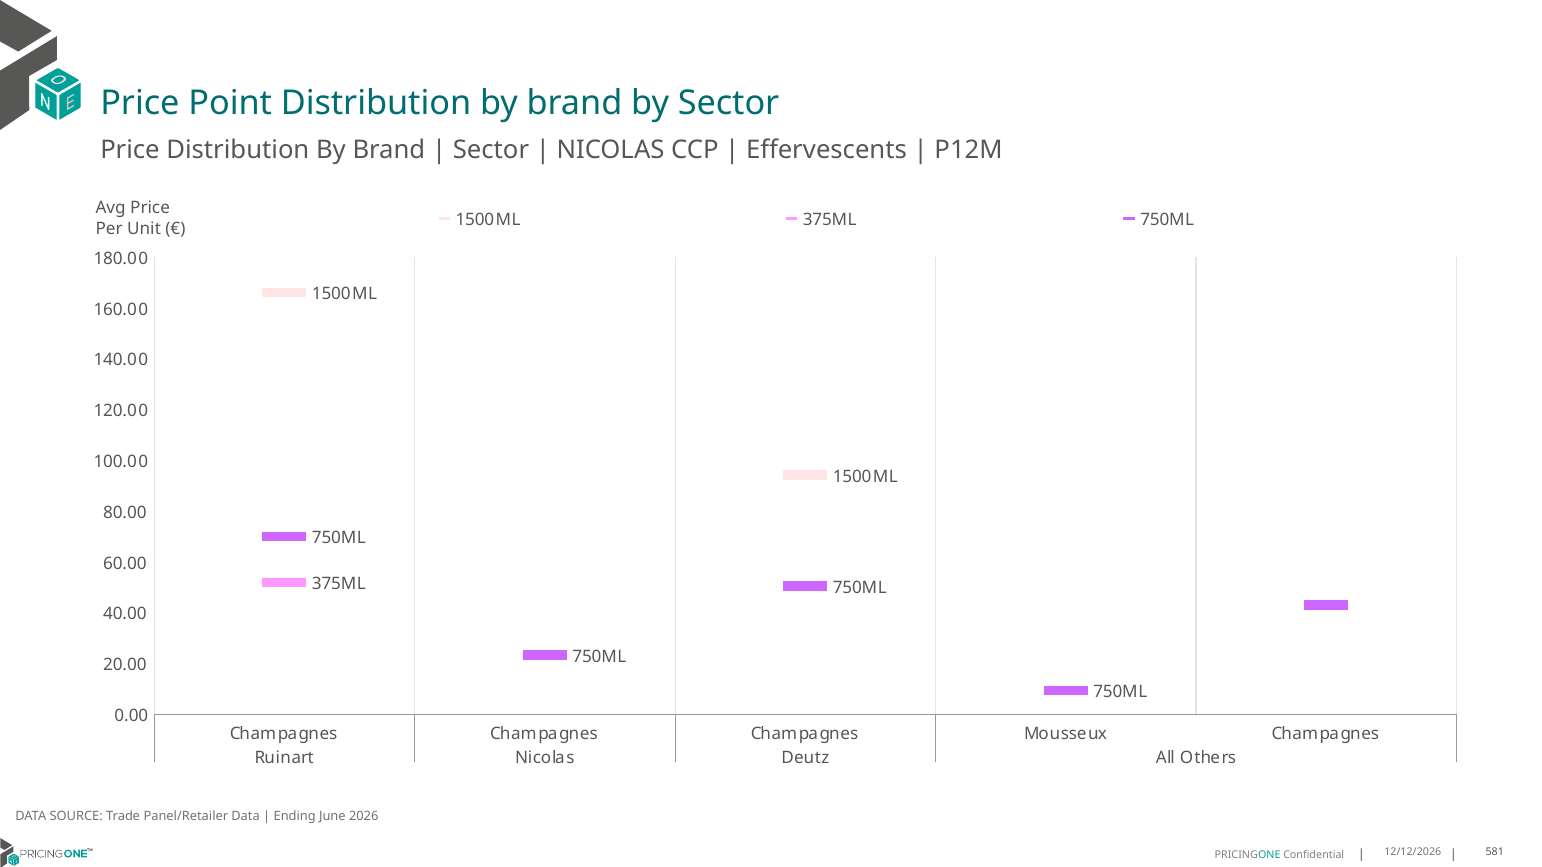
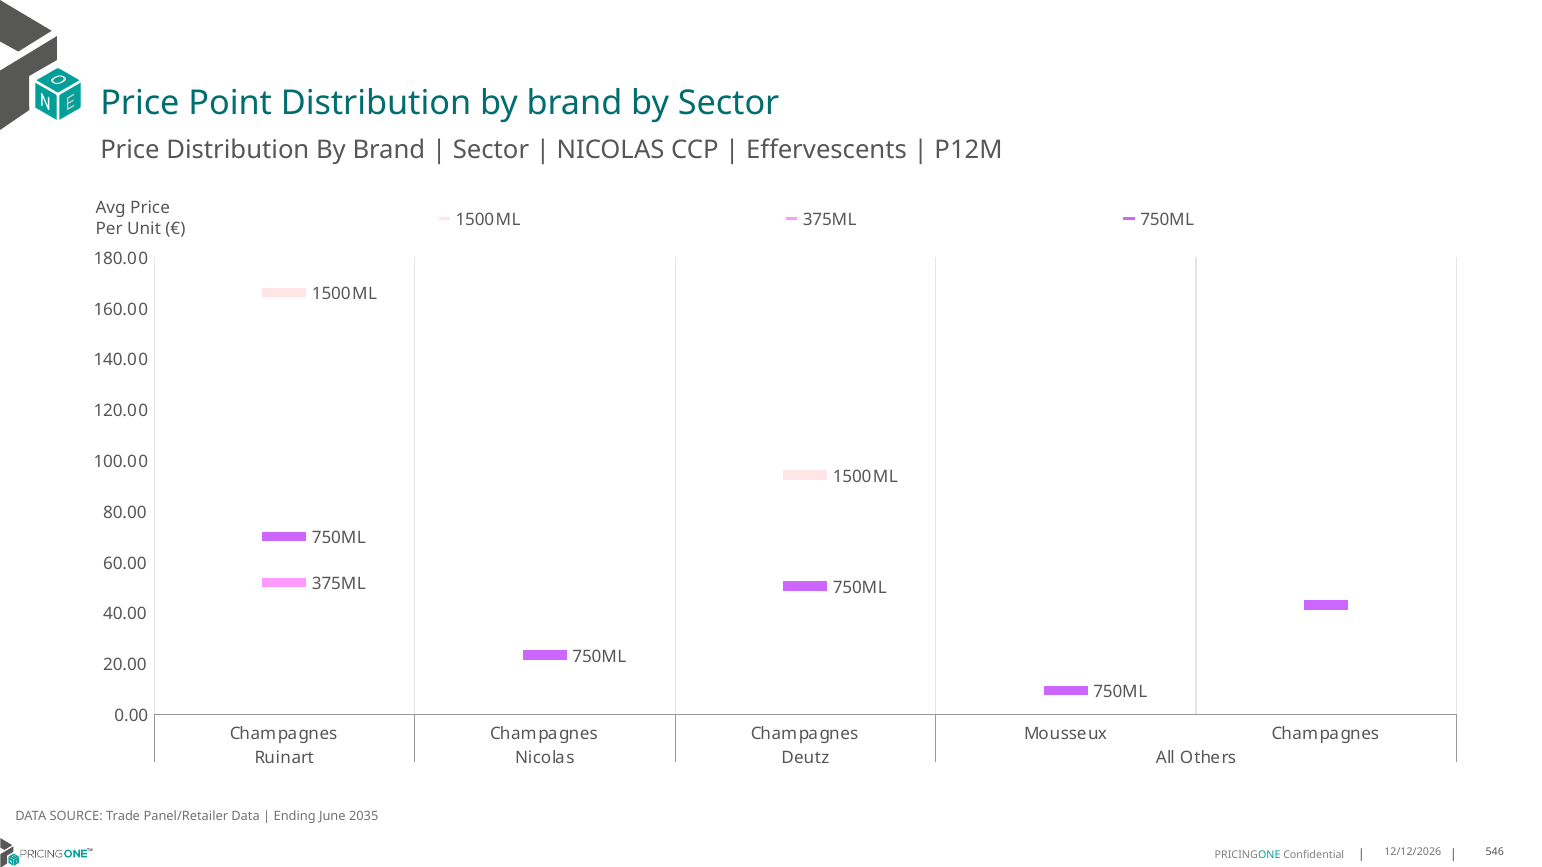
2026: 2026 -> 2035 (364, 817)
581: 581 -> 546 (1495, 853)
